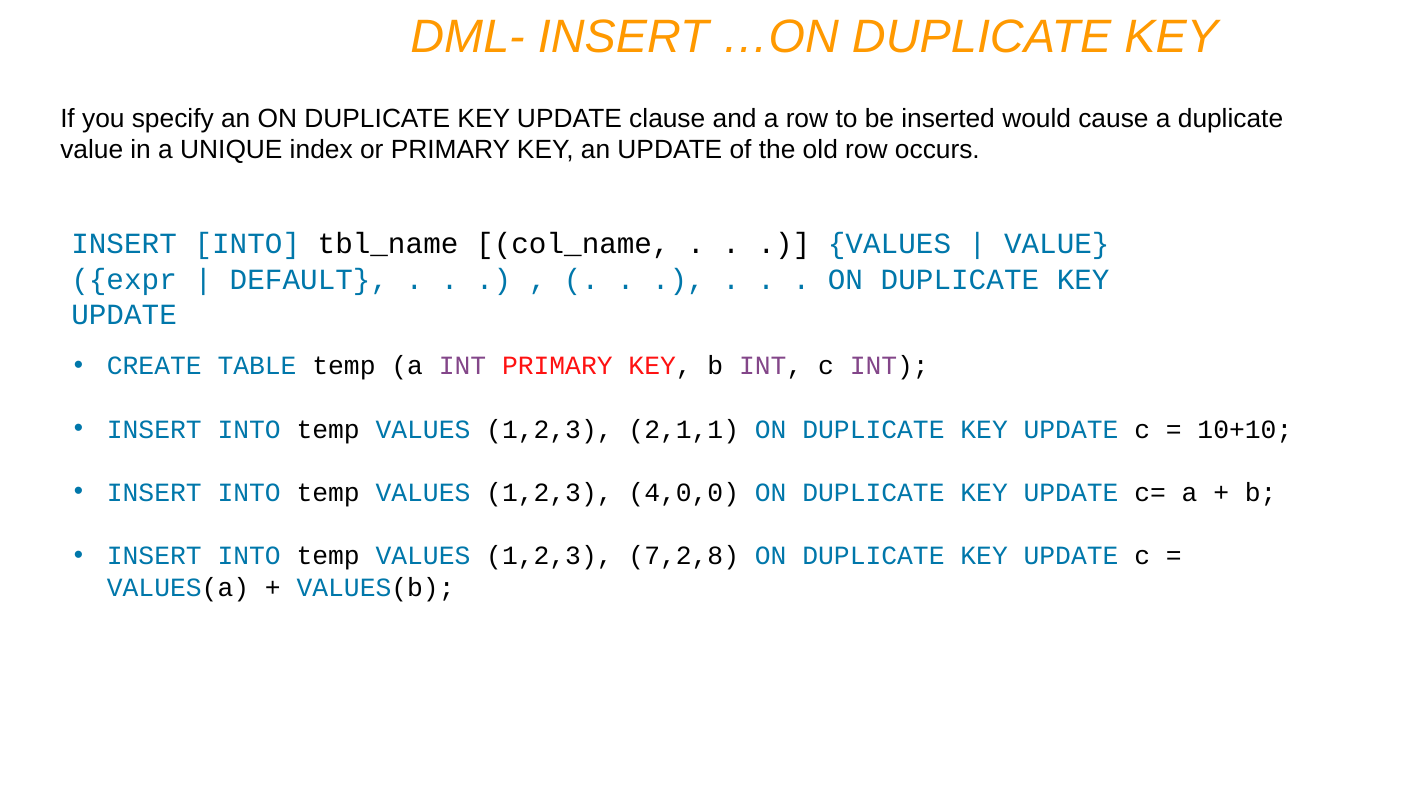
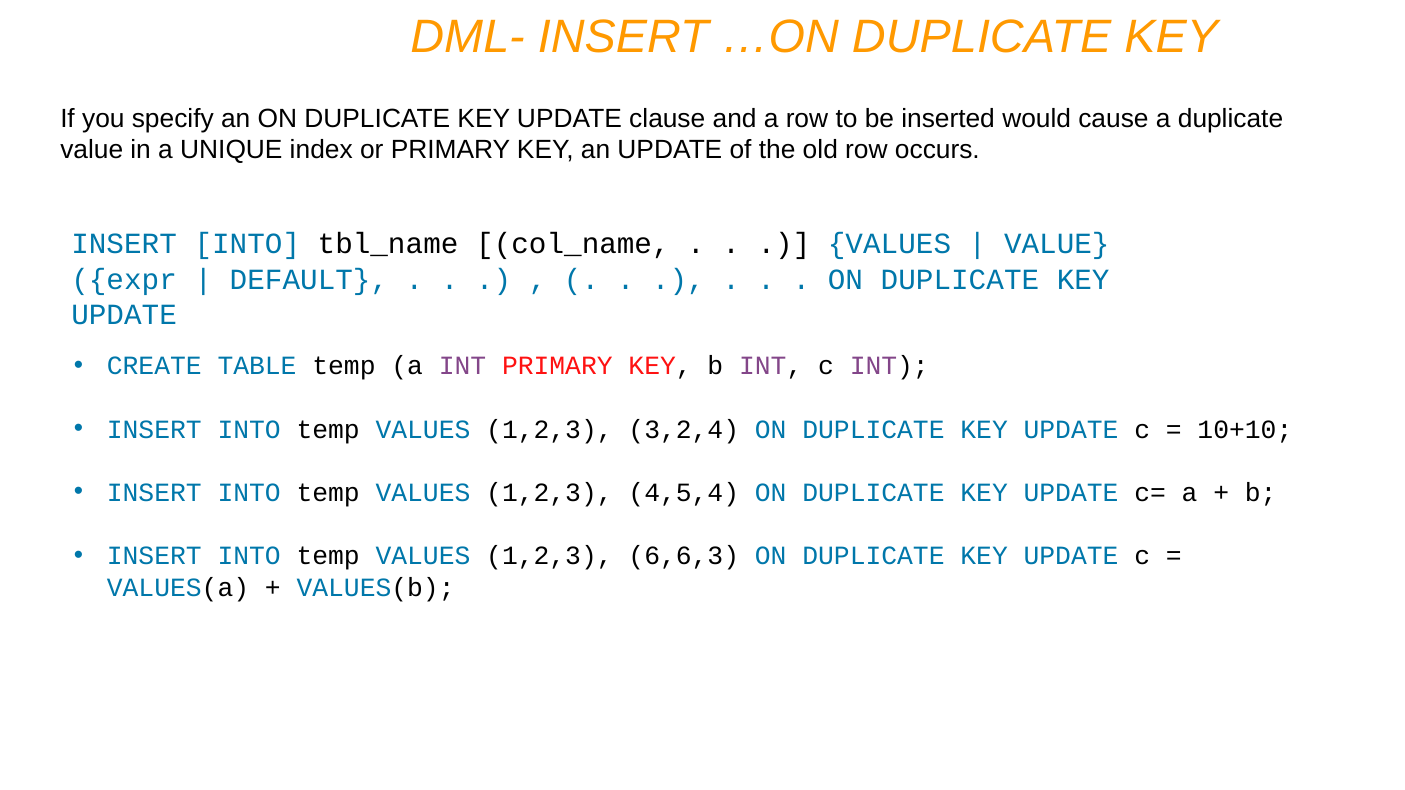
2,1,1: 2,1,1 -> 3,2,4 (684, 430)
4,0,0: 4,0,0 -> 4,5,4 (684, 493)
7,2,8: 7,2,8 -> 6,6,3 (684, 556)
